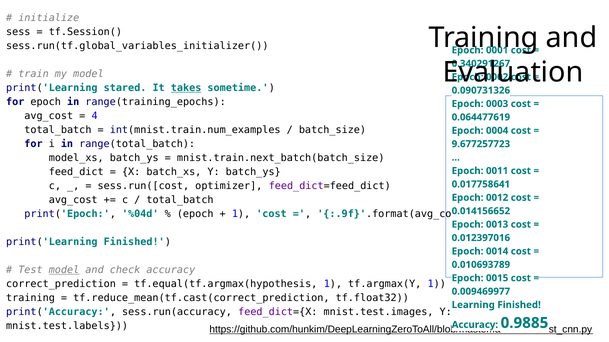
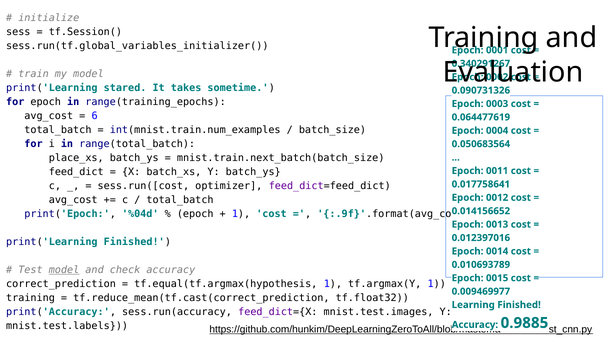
takes underline: present -> none (186, 88)
4: 4 -> 6 (95, 116)
9.677257723: 9.677257723 -> 0.050683564 (481, 144)
model_xs: model_xs -> place_xs (76, 158)
